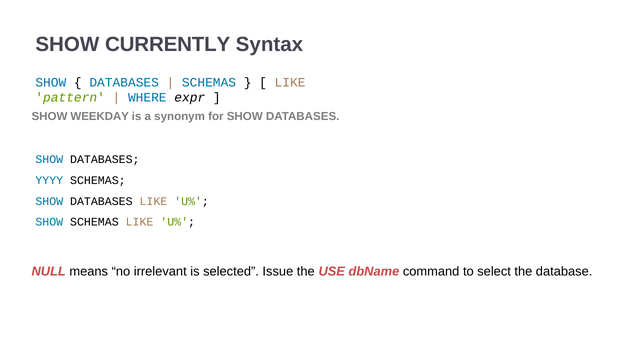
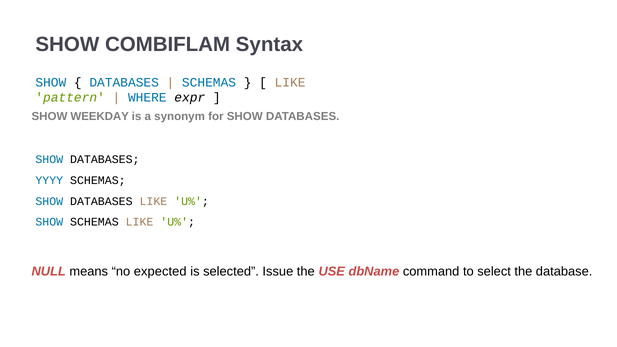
CURRENTLY: CURRENTLY -> COMBIFLAM (168, 45)
irrelevant: irrelevant -> expected (160, 272)
